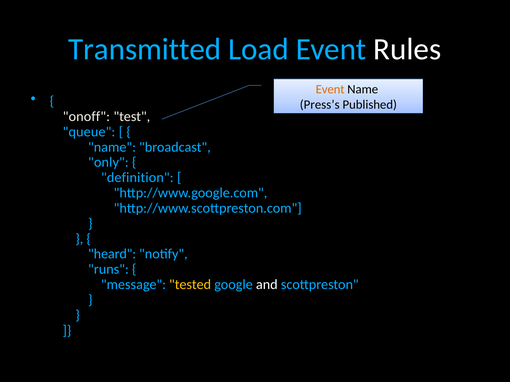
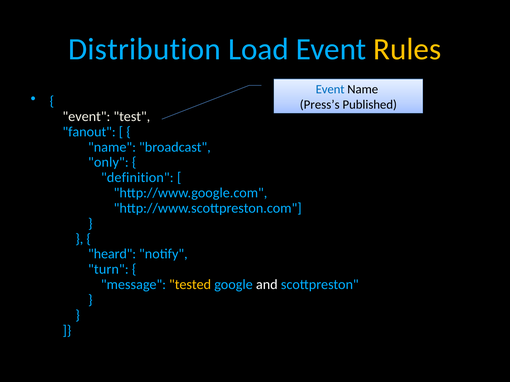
Transmitted: Transmitted -> Distribution (144, 49)
Rules colour: white -> yellow (407, 49)
Event colour: orange -> blue (330, 89)
onoff: onoff -> event (86, 117)
queue: queue -> fanout (89, 132)
runs: runs -> turn (108, 270)
